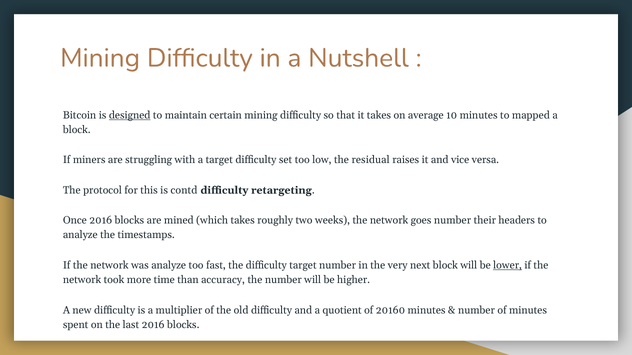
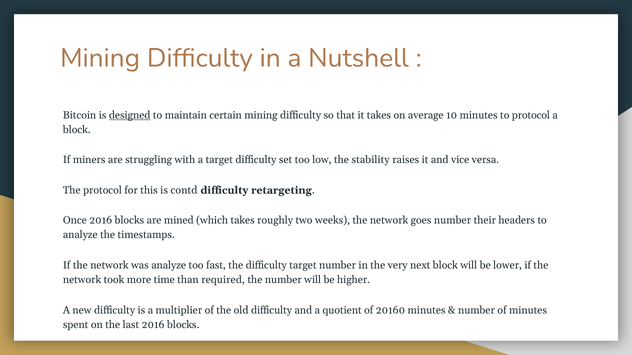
to mapped: mapped -> protocol (531, 115)
residual: residual -> stability (371, 160)
lower underline: present -> none (508, 266)
accuracy: accuracy -> required (223, 280)
